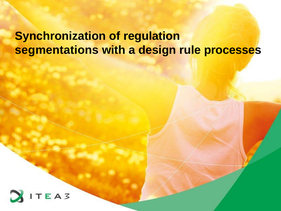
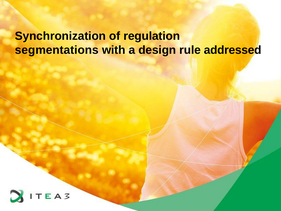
processes: processes -> addressed (233, 50)
